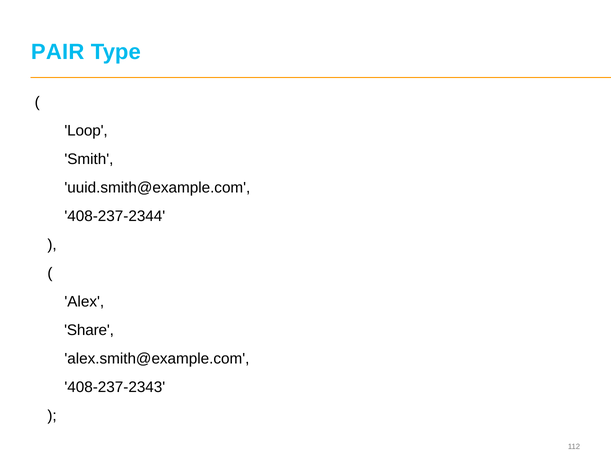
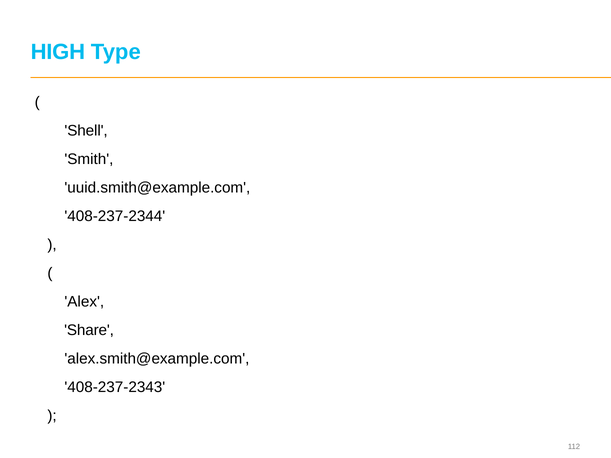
PAIR: PAIR -> HIGH (58, 52)
Loop: Loop -> Shell (86, 131)
